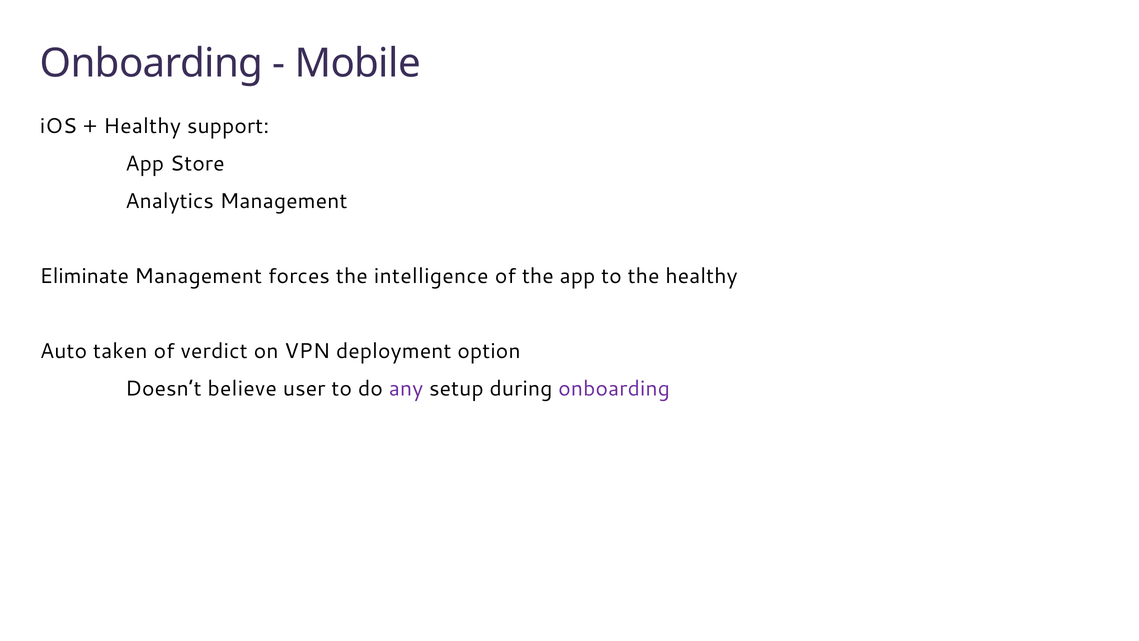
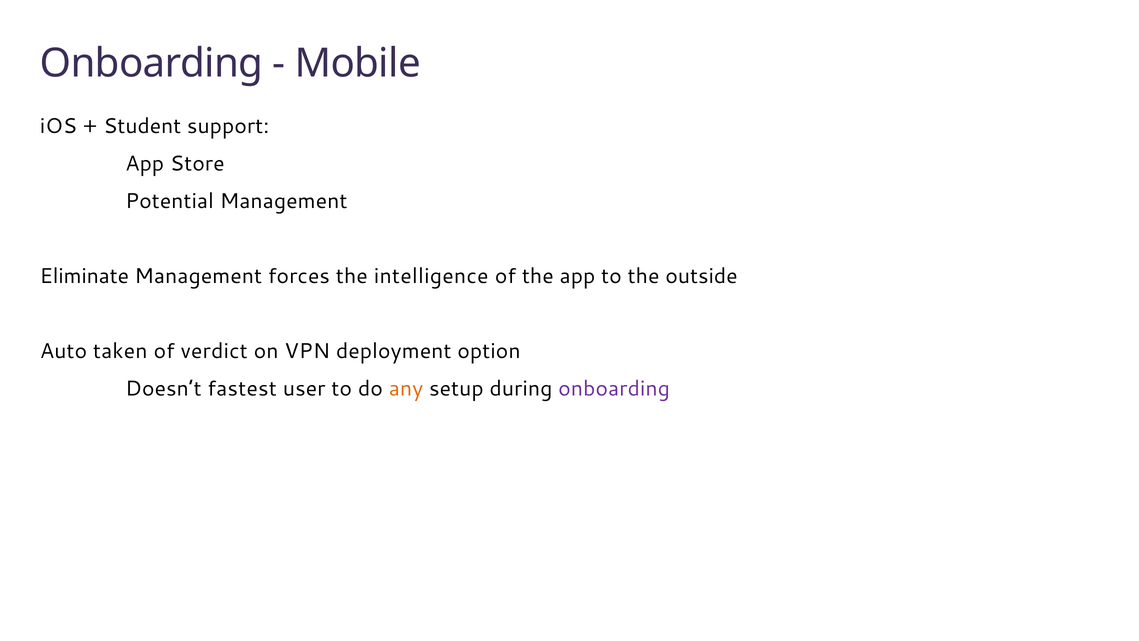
Healthy: Healthy -> Student (142, 126)
Analytics: Analytics -> Potential (170, 201)
the healthy: healthy -> outside (701, 276)
believe: believe -> fastest (242, 388)
any colour: purple -> orange (406, 388)
